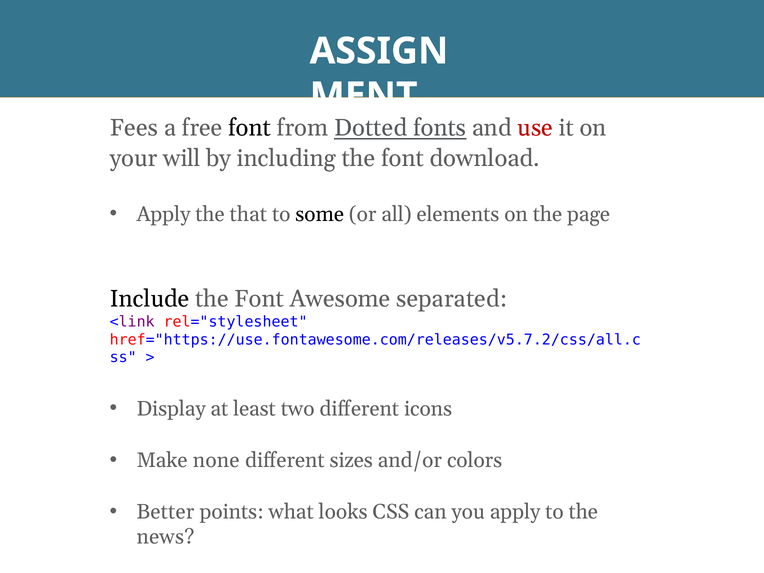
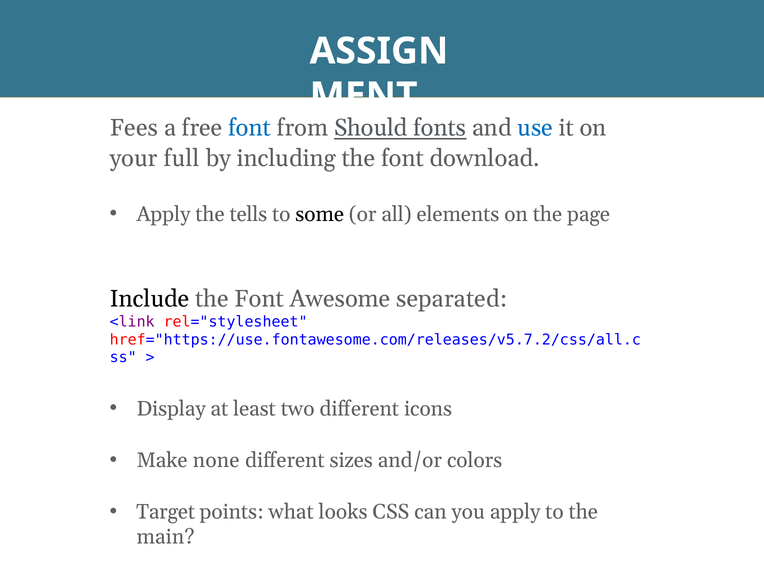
font colour: black -> blue (250, 128)
Dotted: Dotted -> Should (371, 128)
use colour: red -> blue (535, 128)
will: will -> full (182, 158)
that: that -> tells (248, 214)
Better: Better -> Target (166, 512)
news: news -> main (165, 537)
